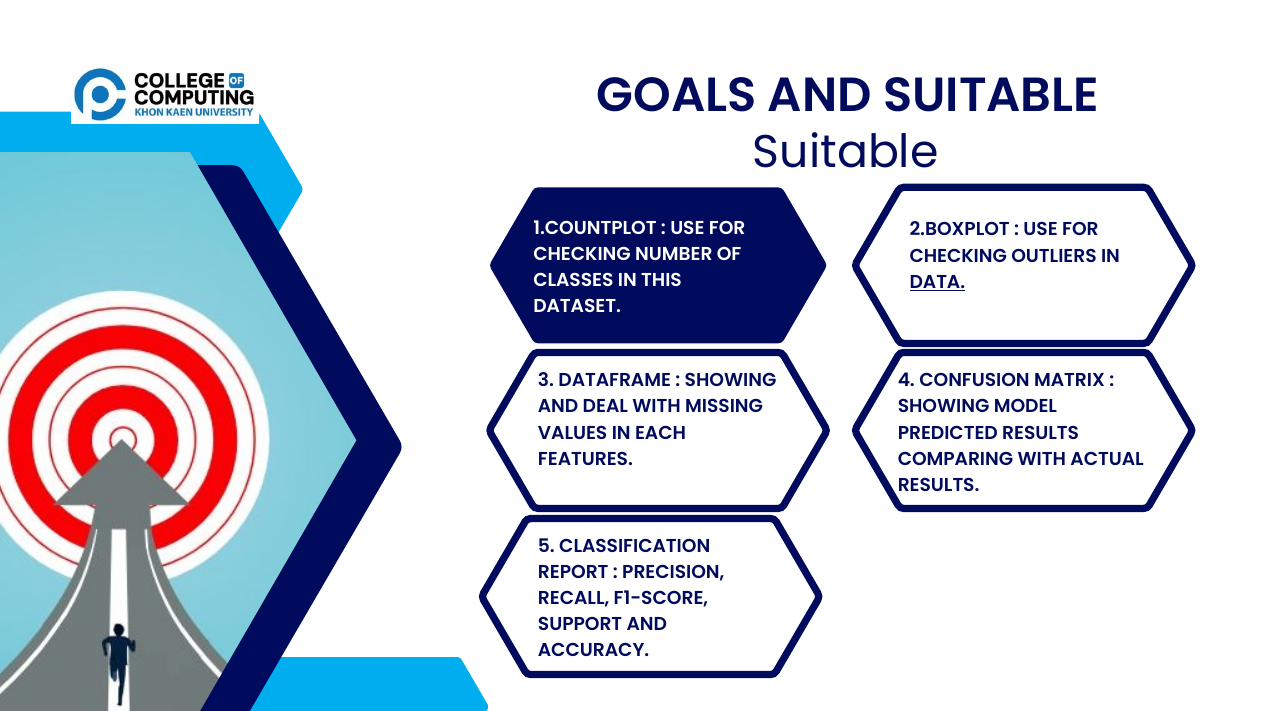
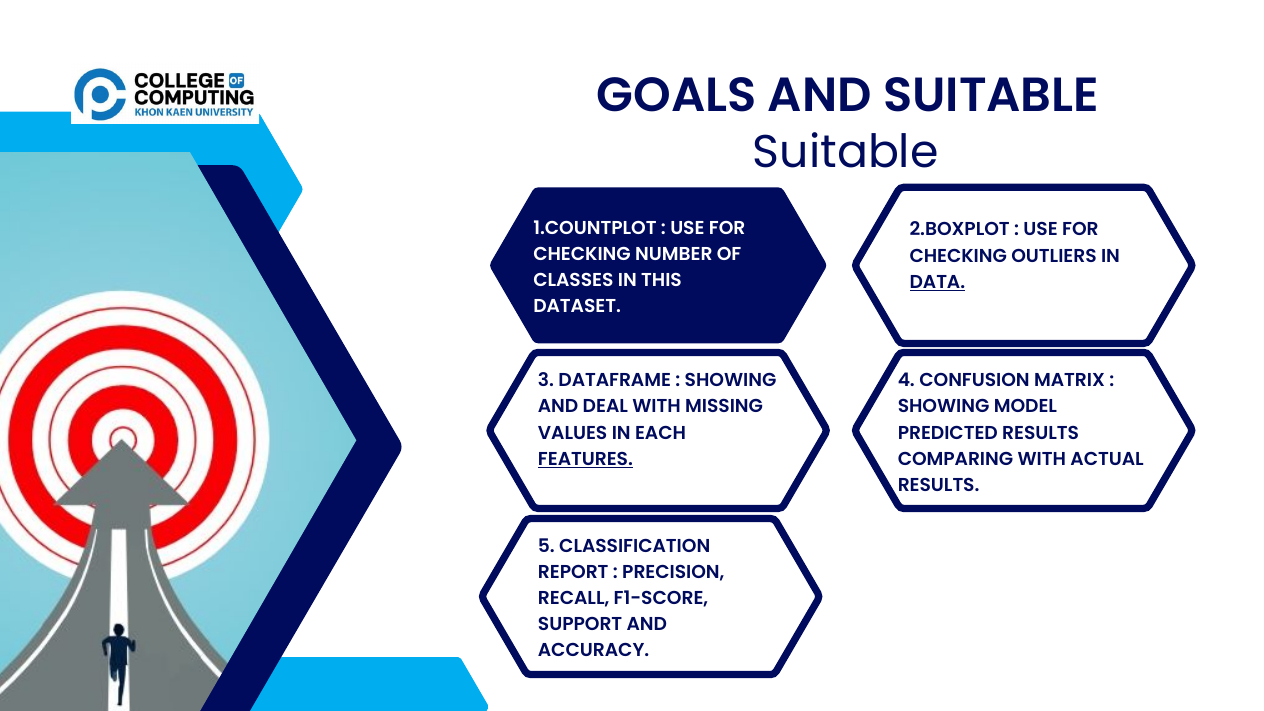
FEATURES underline: none -> present (585, 459)
